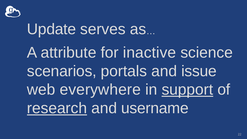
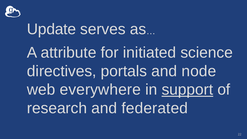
inactive: inactive -> initiated (150, 53)
scenarios: scenarios -> directives (62, 71)
issue: issue -> node (199, 71)
research underline: present -> none (57, 108)
username: username -> federated (155, 108)
